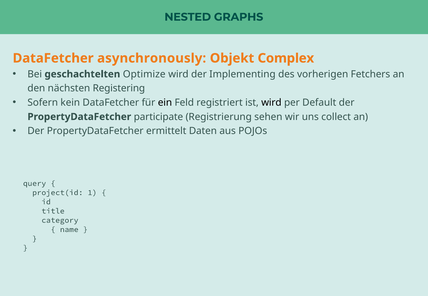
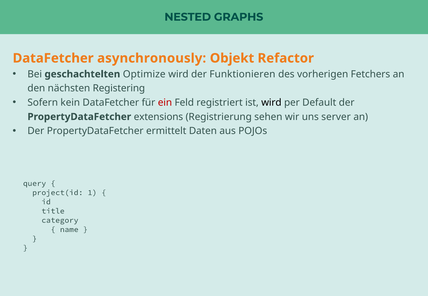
Complex: Complex -> Refactor (286, 58)
Implementing: Implementing -> Funktionieren (242, 74)
ein colour: black -> red (165, 103)
participate: participate -> extensions (158, 117)
collect: collect -> server (336, 117)
